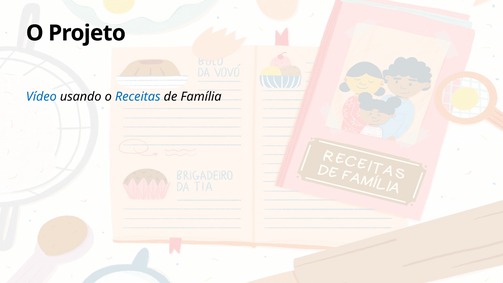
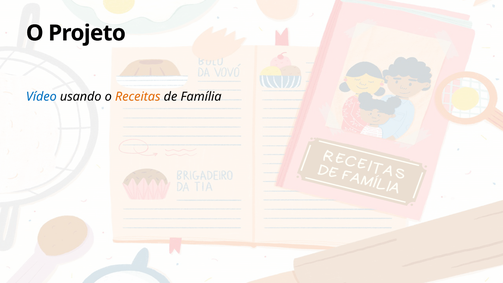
Receitas colour: blue -> orange (138, 97)
